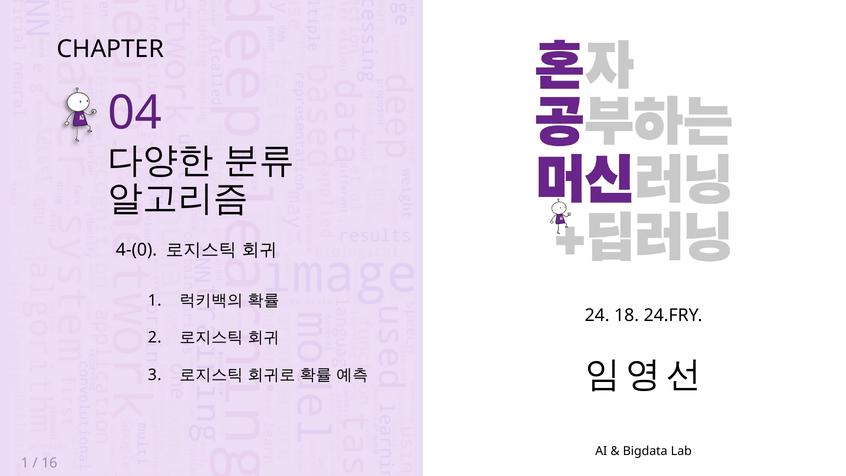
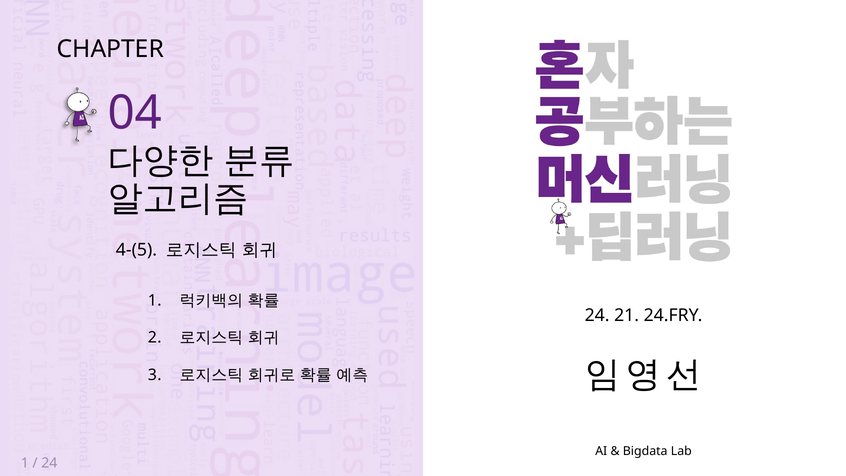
4-(0: 4-(0 -> 4-(5 (136, 250)
18: 18 -> 21 (627, 315)
16: 16 -> 24 (49, 463)
